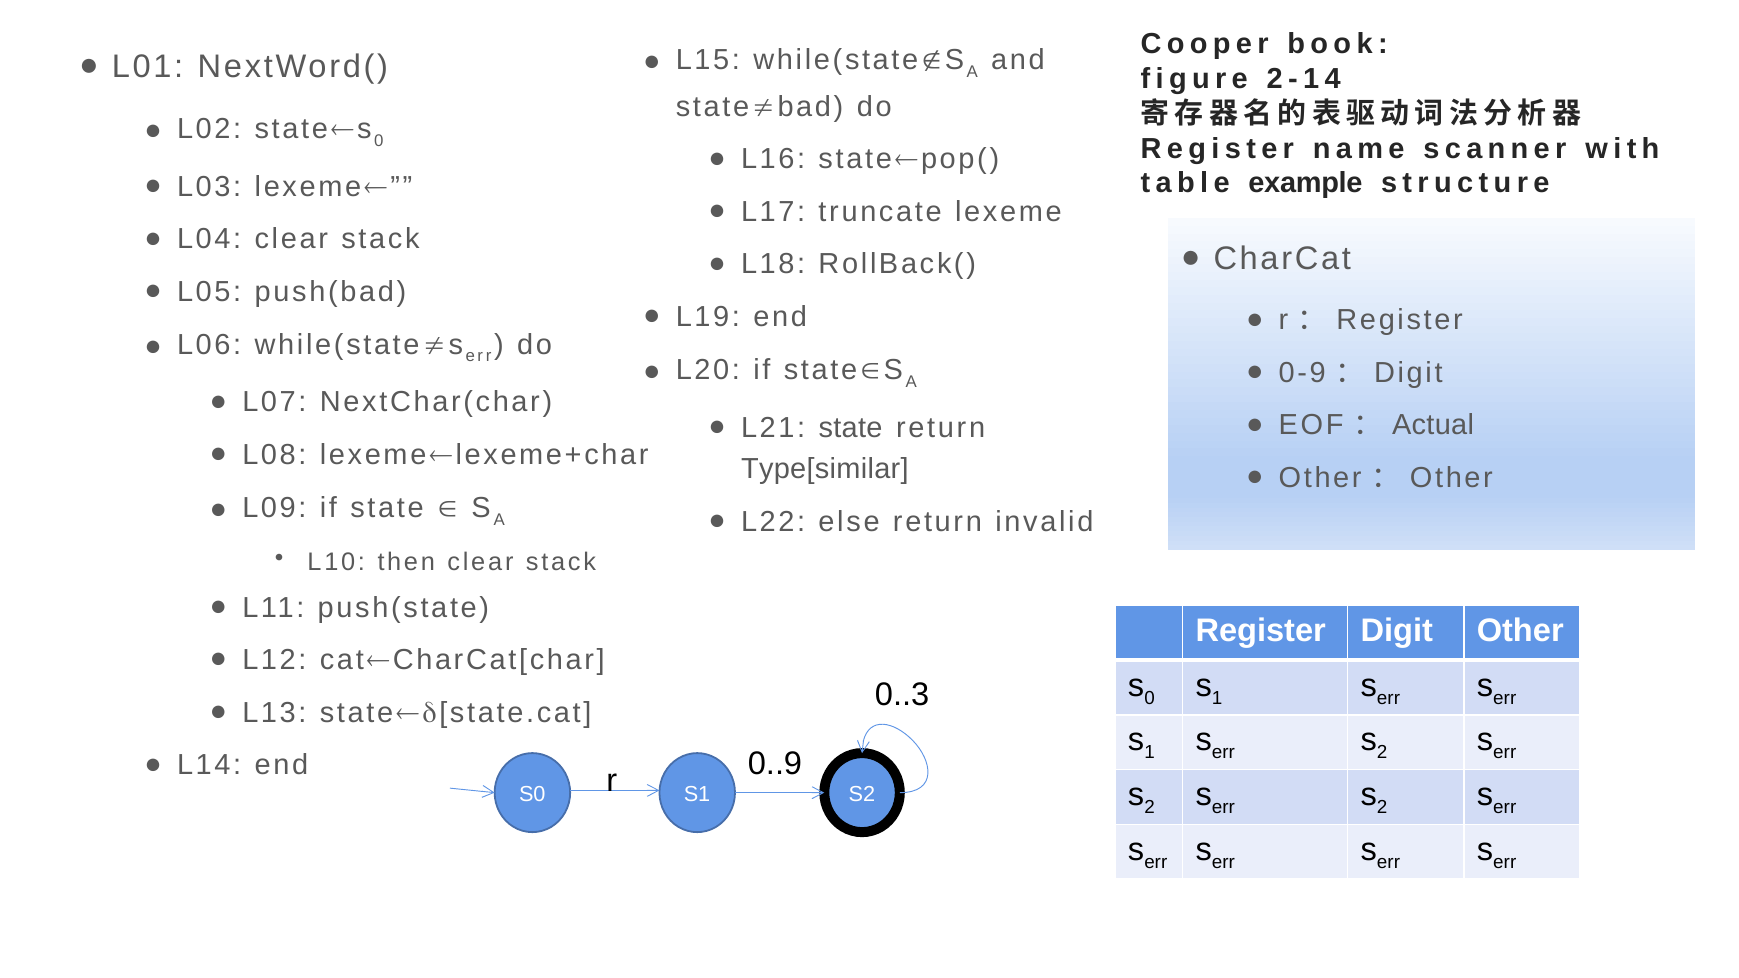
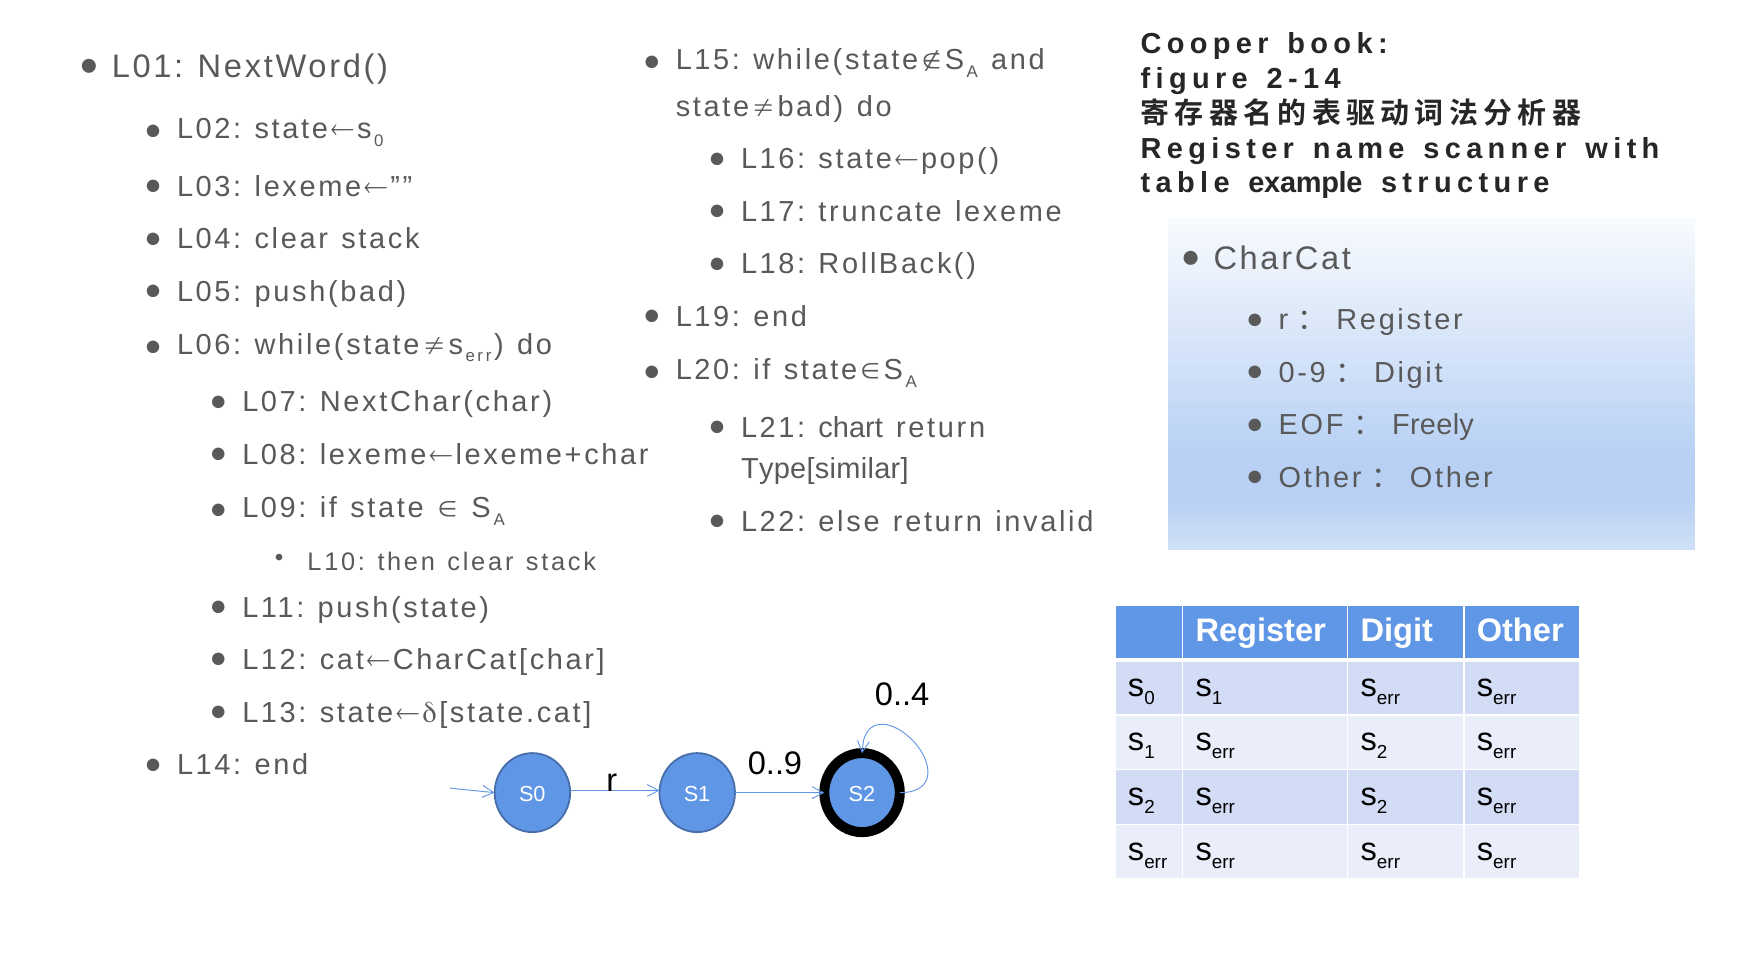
Actual: Actual -> Freely (1433, 425)
L21 state: state -> chart (851, 428)
0..3: 0..3 -> 0..4 (902, 695)
